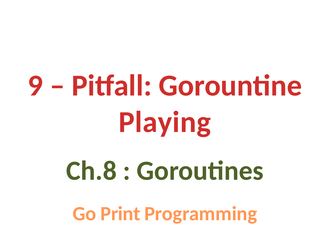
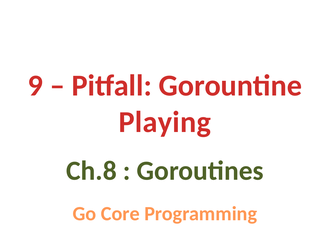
Print: Print -> Core (120, 213)
